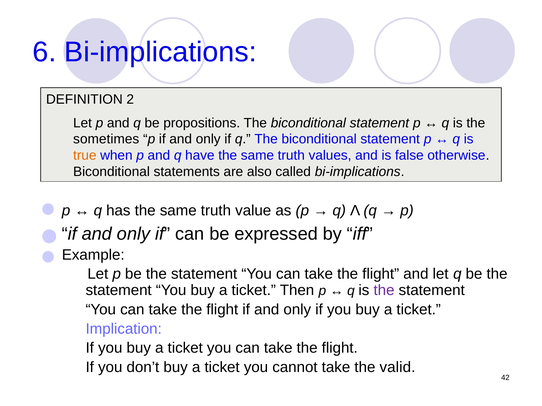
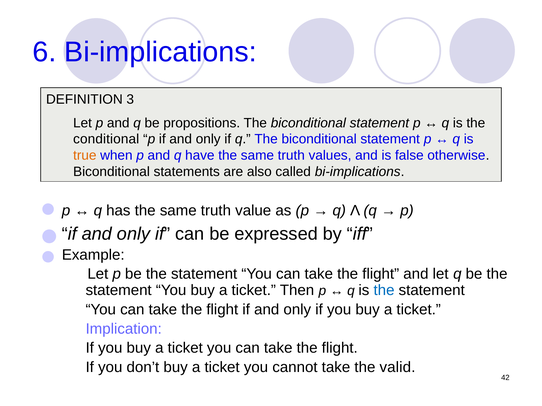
2: 2 -> 3 (130, 100)
sometimes: sometimes -> conditional (106, 139)
the colour: purple -> blue (384, 291)
